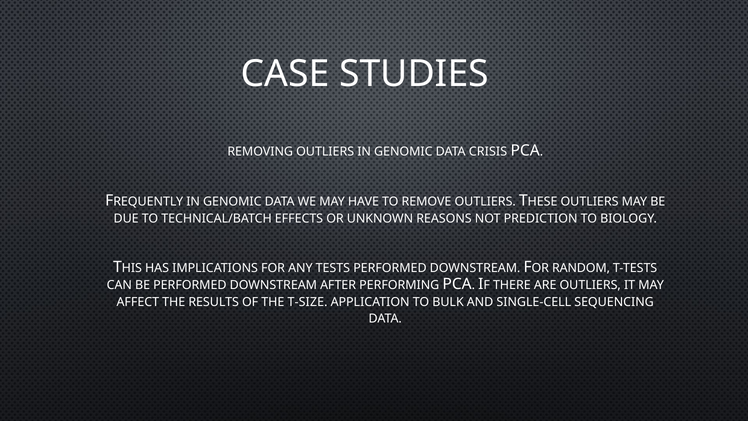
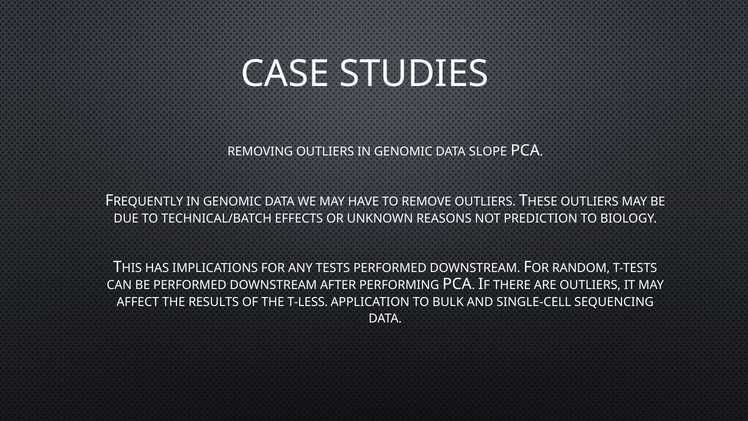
CRISIS: CRISIS -> SLOPE (488, 152)
T-SIZE: T-SIZE -> T-LESS (308, 302)
